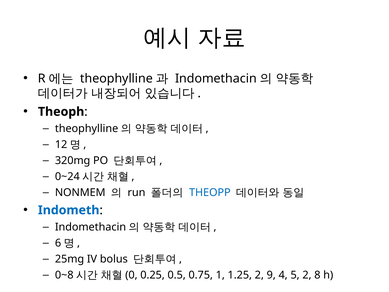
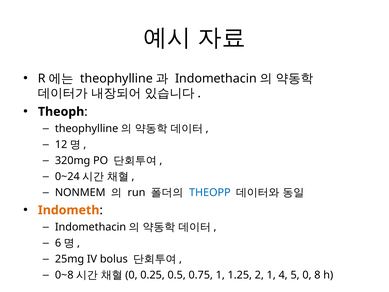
Indometh colour: blue -> orange (69, 210)
2 9: 9 -> 1 (271, 275)
5 2: 2 -> 0 (307, 275)
